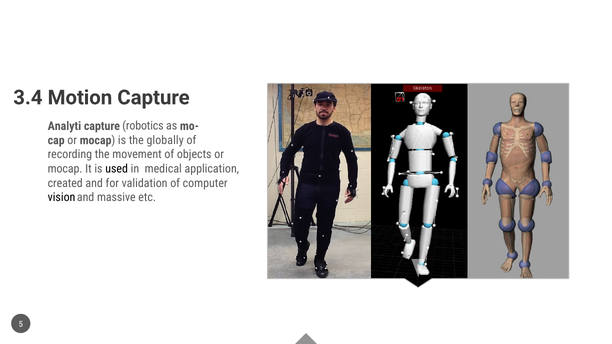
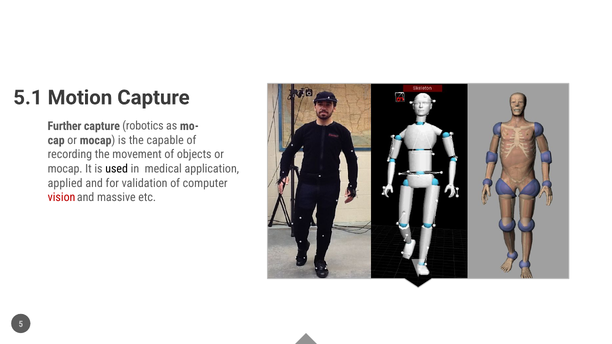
3.4: 3.4 -> 5.1 (28, 98)
Analyti: Analyti -> Further (64, 126)
globally: globally -> capable (165, 140)
created: created -> applied (65, 183)
vision colour: black -> red (62, 198)
